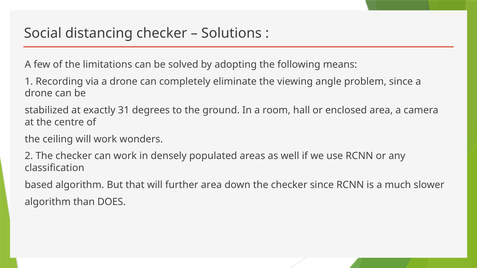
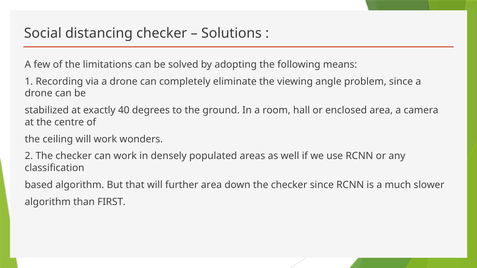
31: 31 -> 40 (124, 110)
DOES: DOES -> FIRST (111, 202)
